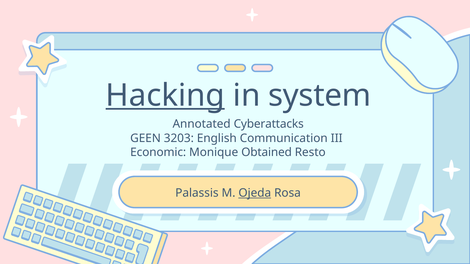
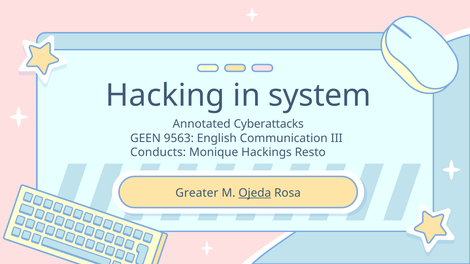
Hacking underline: present -> none (165, 96)
3203: 3203 -> 9563 (179, 138)
Economic: Economic -> Conducts (158, 152)
Obtained: Obtained -> Hackings (267, 152)
Palassis: Palassis -> Greater (197, 193)
